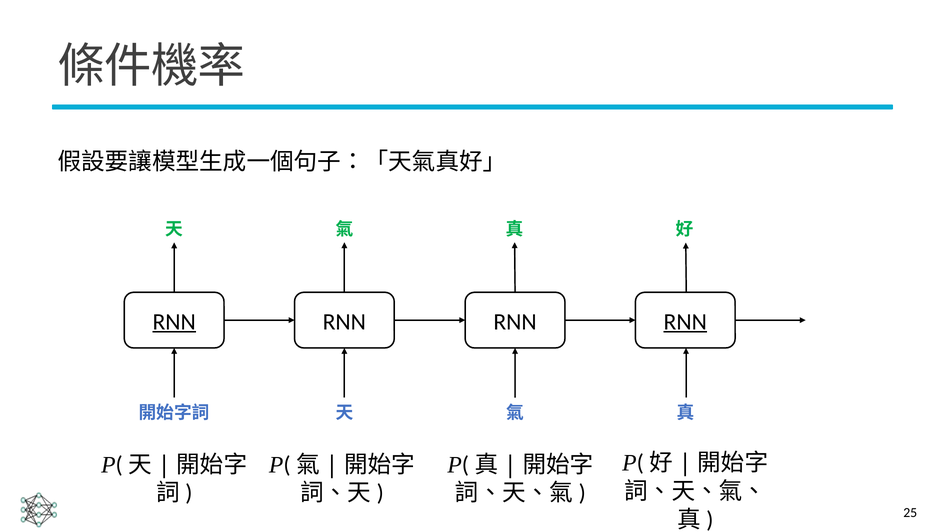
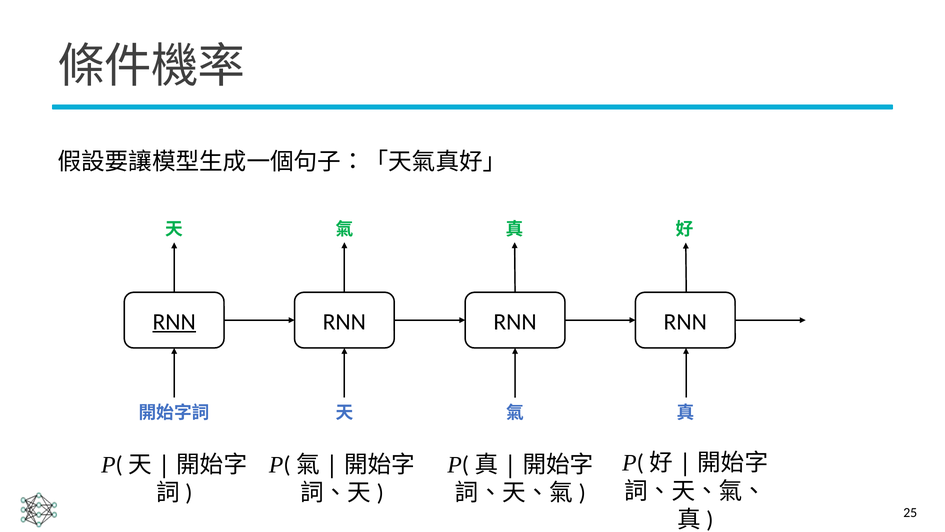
RNN underline: present -> none (685, 321)
